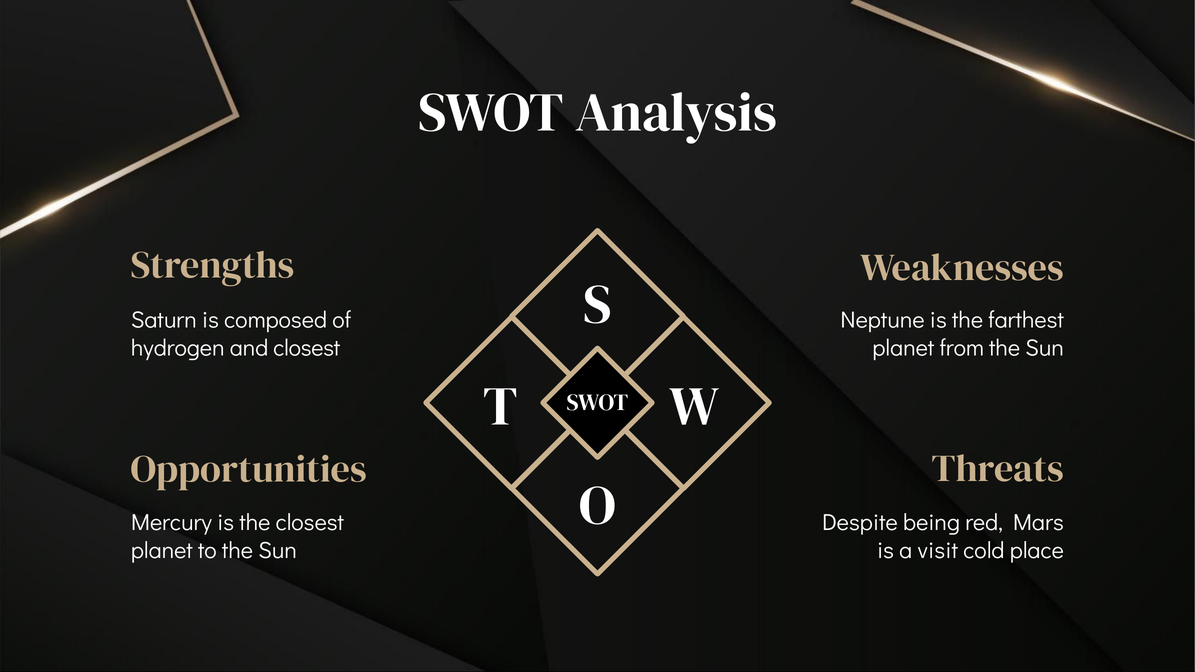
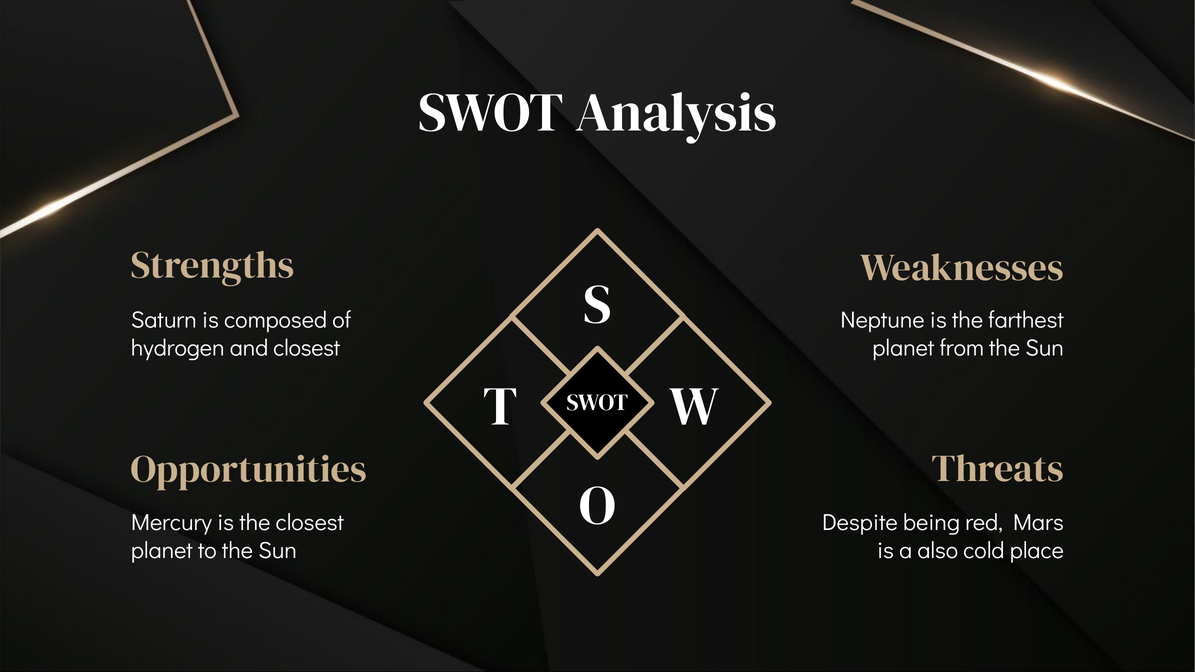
visit: visit -> also (938, 551)
